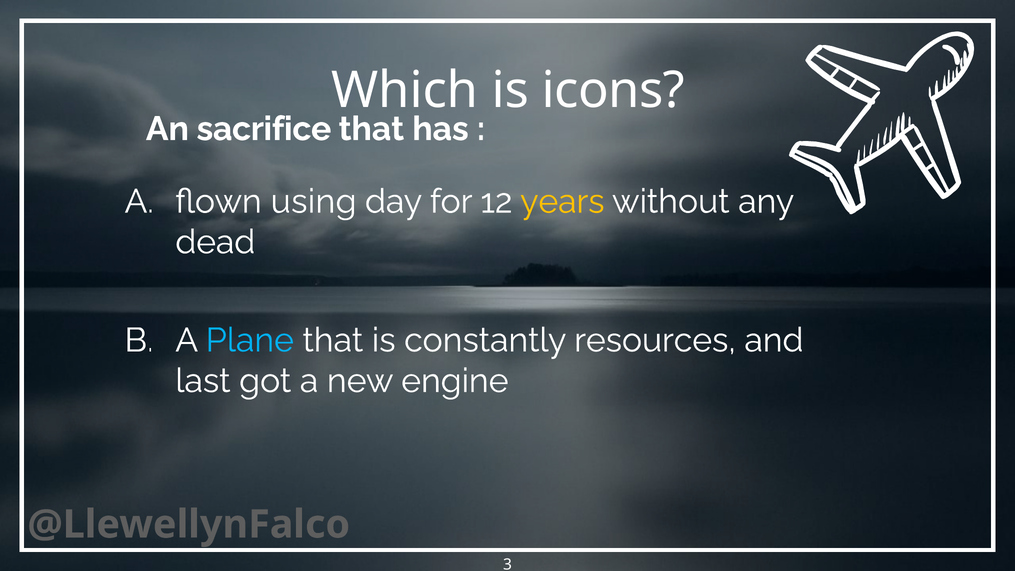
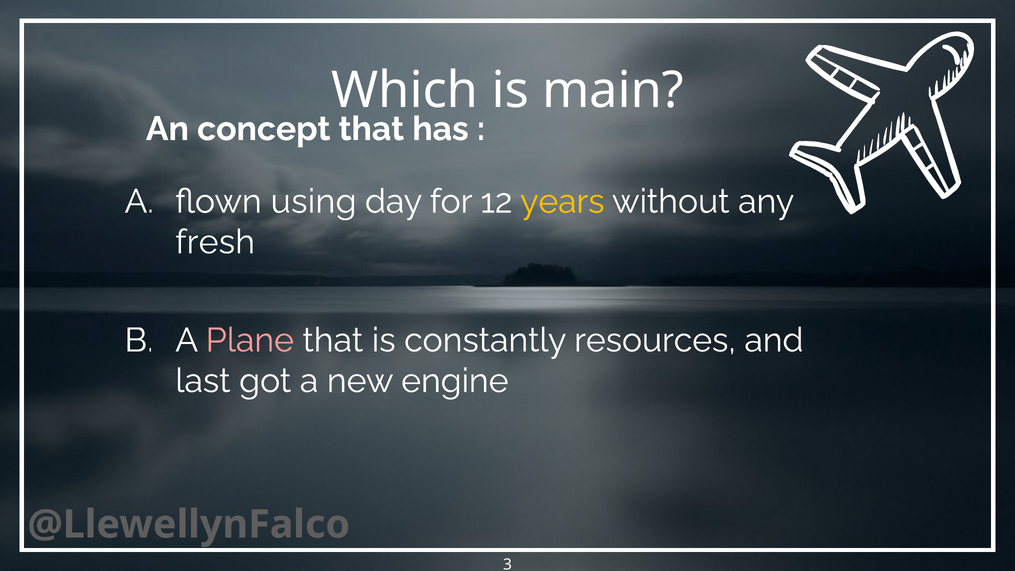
icons: icons -> main (613, 91)
sacrifice: sacrifice -> concept (264, 129)
dead: dead -> fresh (215, 242)
Plane colour: light blue -> pink (250, 340)
